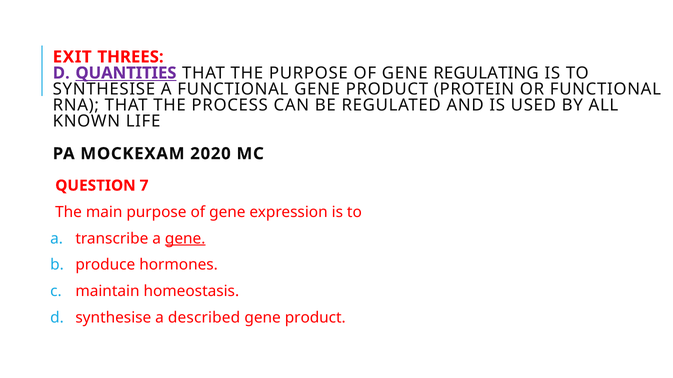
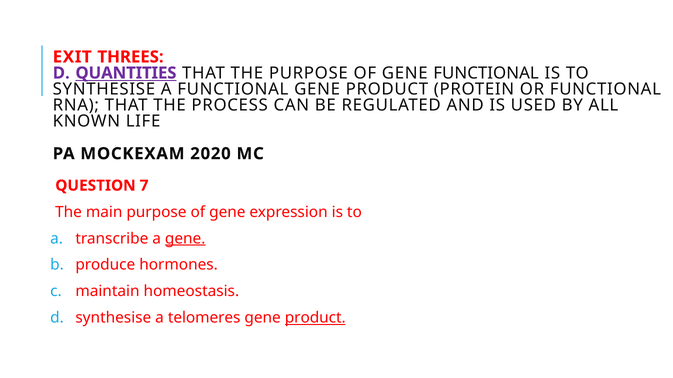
GENE REGULATING: REGULATING -> FUNCTIONAL (486, 73)
described: described -> telomeres (204, 318)
product underline: none -> present (315, 318)
